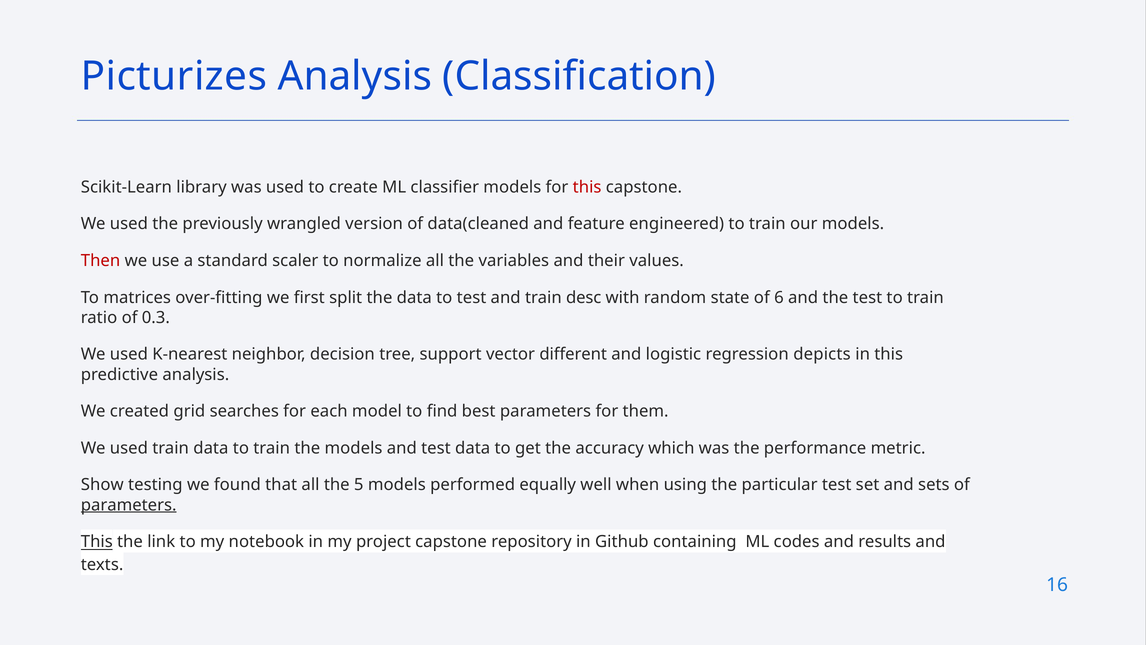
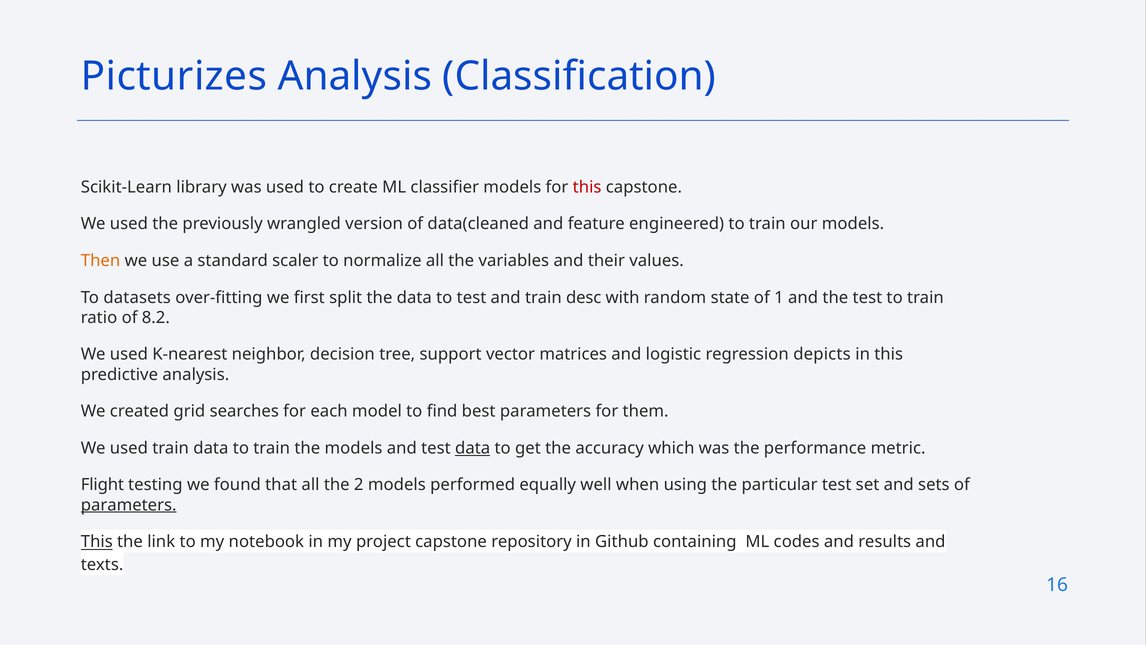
Then colour: red -> orange (101, 261)
matrices: matrices -> datasets (137, 297)
6: 6 -> 1 (779, 297)
0.3: 0.3 -> 8.2 (156, 317)
different: different -> matrices (573, 354)
data underline: none -> present (473, 448)
Show: Show -> Flight (102, 485)
5: 5 -> 2 (359, 485)
